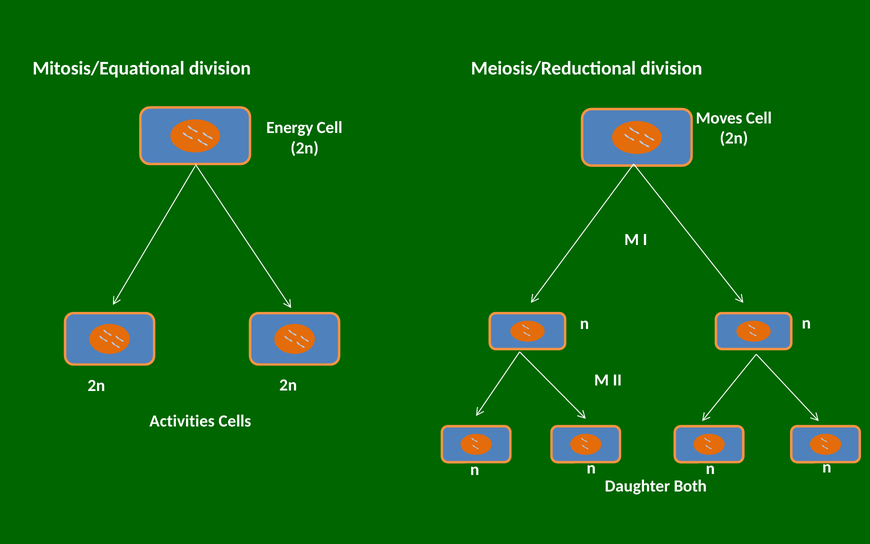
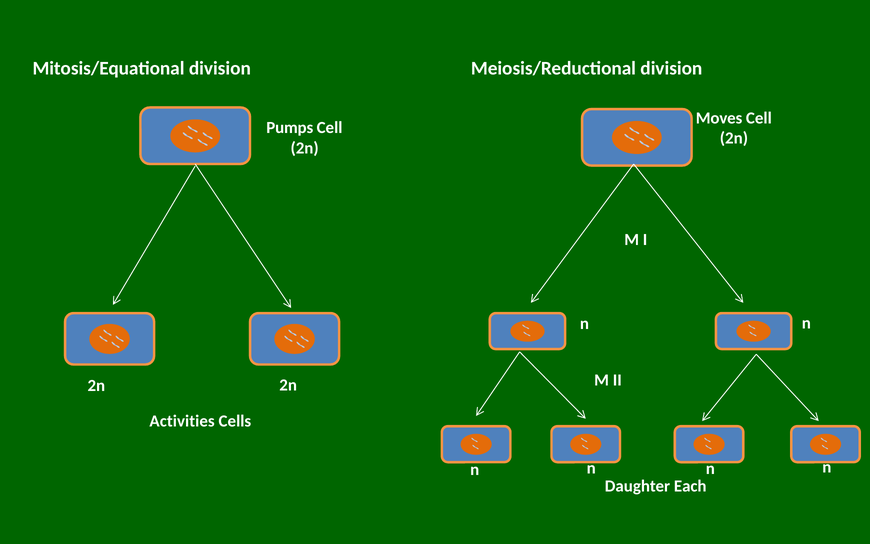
Energy: Energy -> Pumps (290, 128)
Both: Both -> Each (690, 486)
